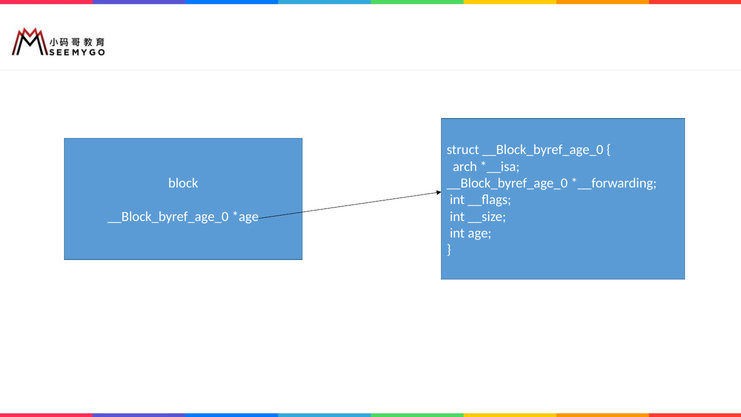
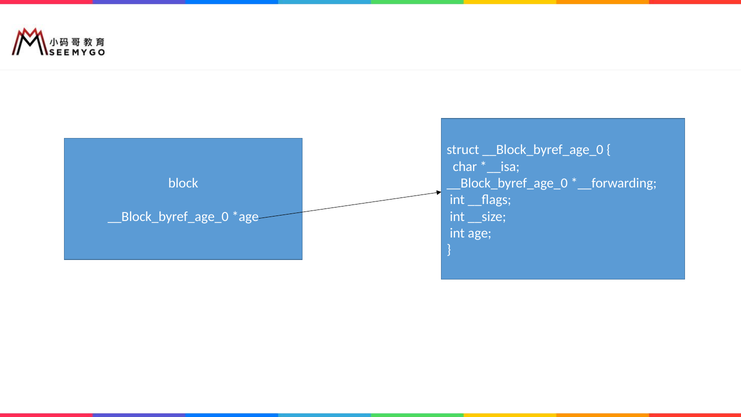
arch: arch -> char (465, 166)
